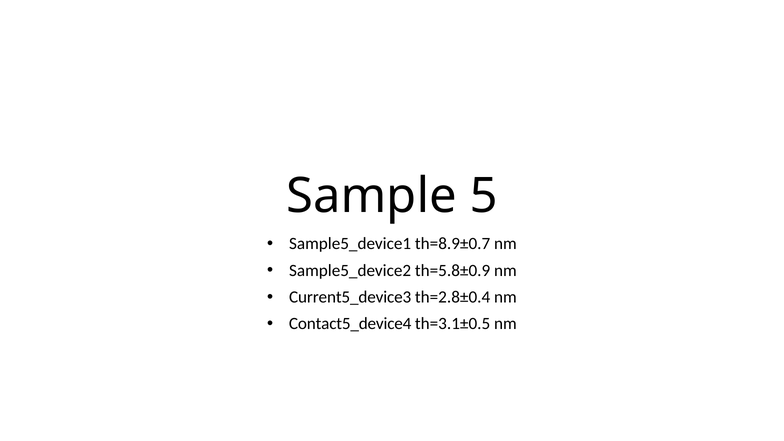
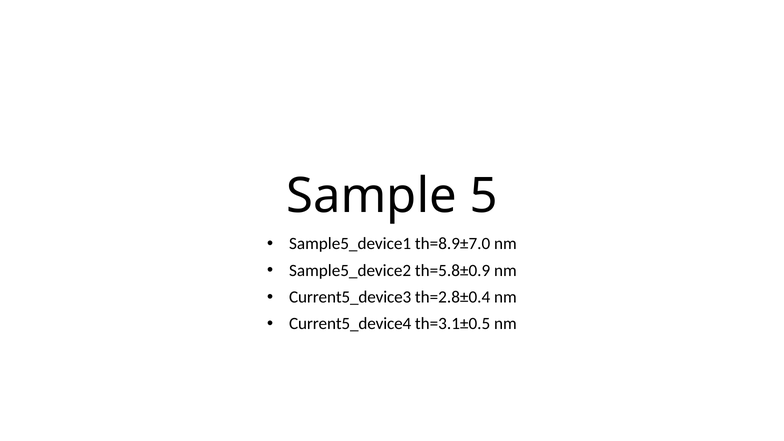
th=8.9±0.7: th=8.9±0.7 -> th=8.9±7.0 (453, 244)
Contact5_device4: Contact5_device4 -> Current5_device4 (350, 324)
